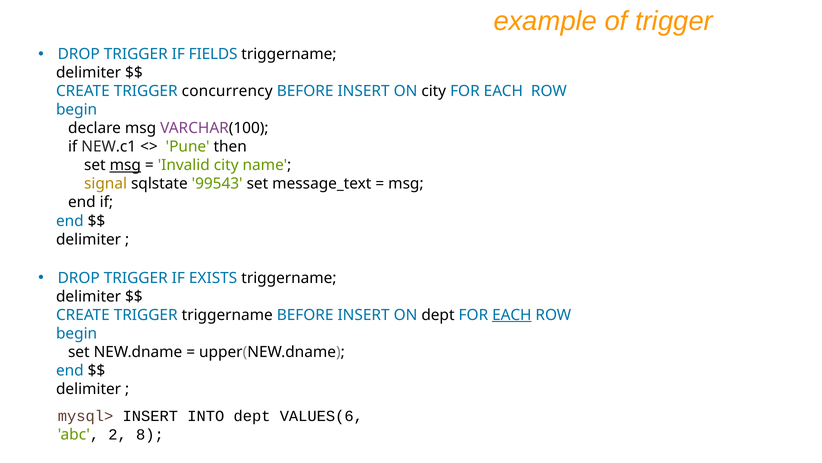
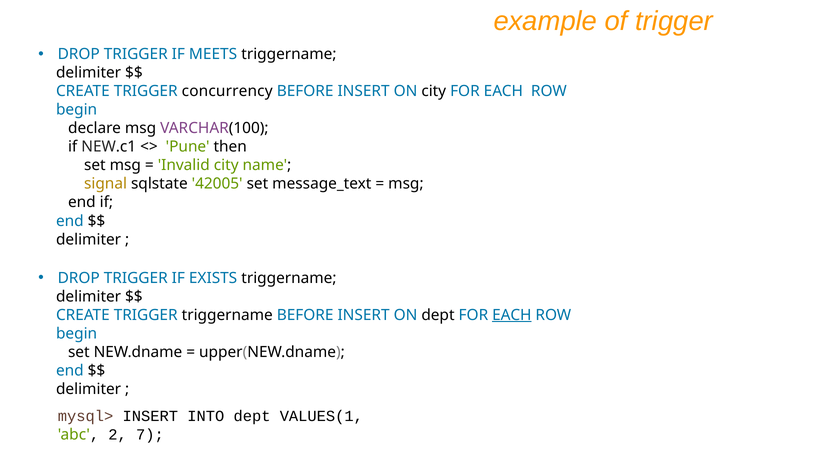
FIELDS: FIELDS -> MEETS (213, 54)
msg underline: present -> none (125, 165)
99543: 99543 -> 42005 (217, 184)
VALUES(6: VALUES(6 -> VALUES(1 (321, 416)
8: 8 -> 7 (150, 434)
